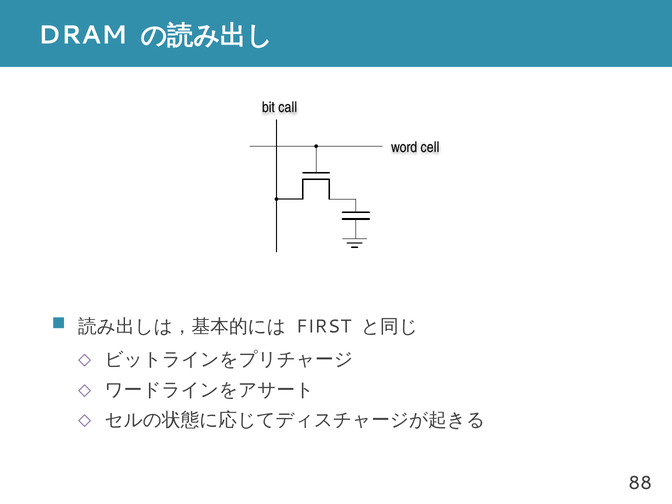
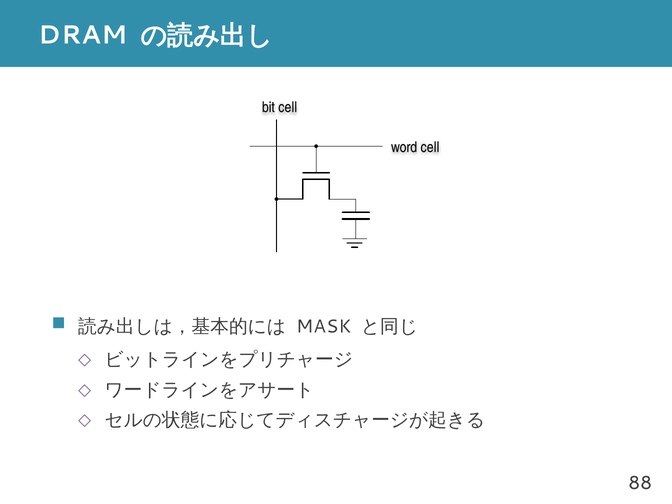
bit call: call -> cell (288, 107)
FIRST: FIRST -> MASK (324, 327)
